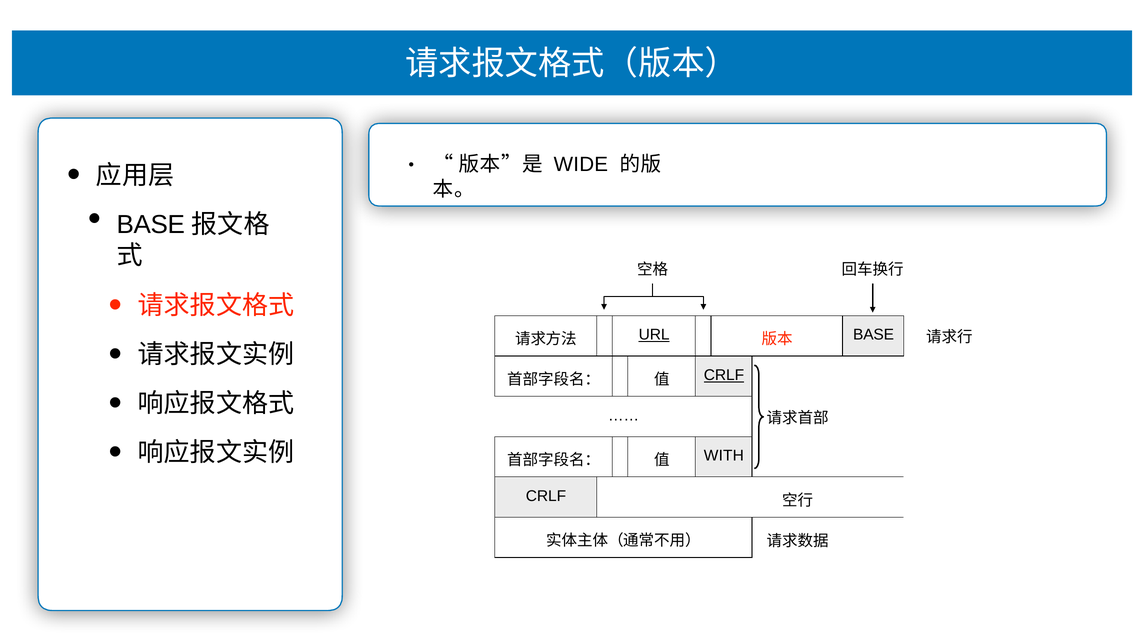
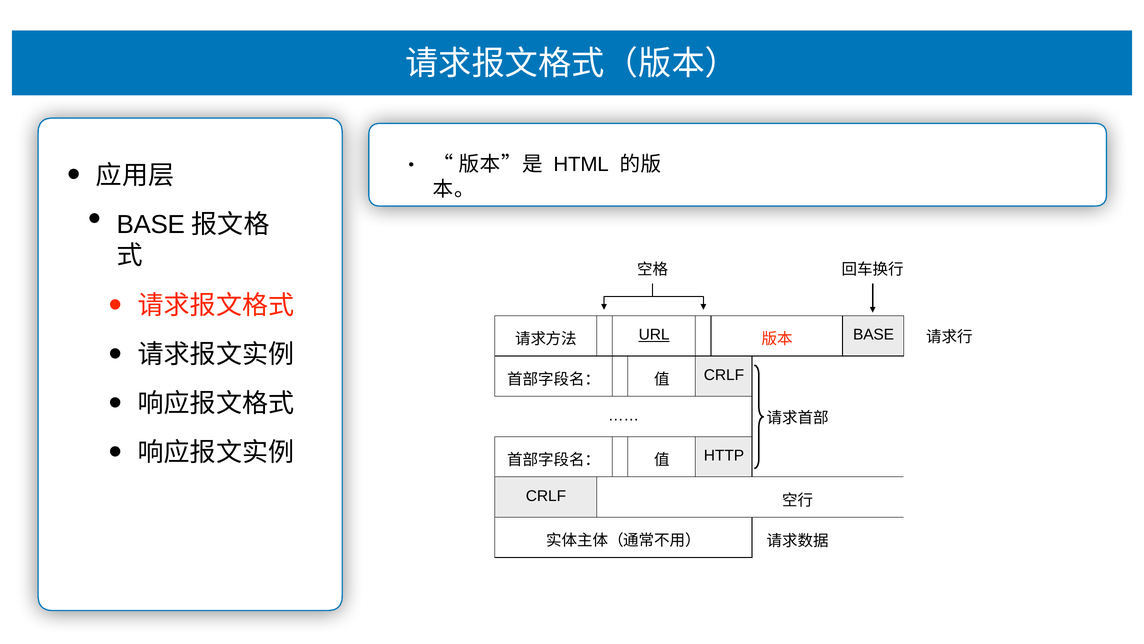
WIDE: WIDE -> HTML (581, 165)
CRLF underline: present -> none (724, 375)
WITH: WITH -> HTTP (724, 455)
